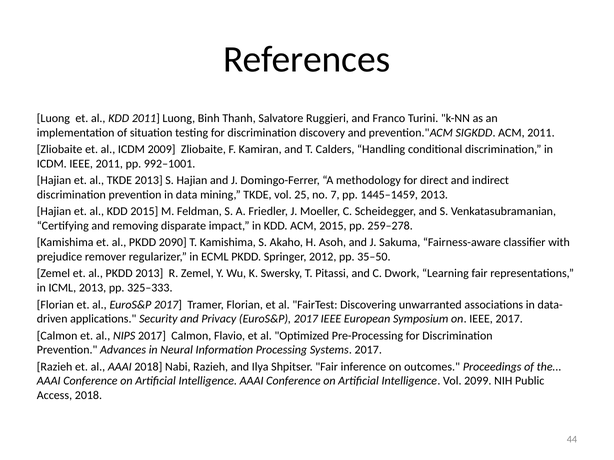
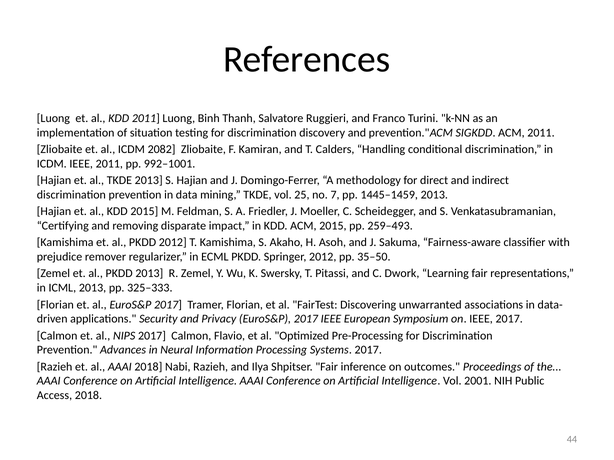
2009: 2009 -> 2082 (162, 150)
259–278: 259–278 -> 259–493 (390, 226)
PKDD 2090: 2090 -> 2012 (173, 243)
2099: 2099 -> 2001 (478, 381)
